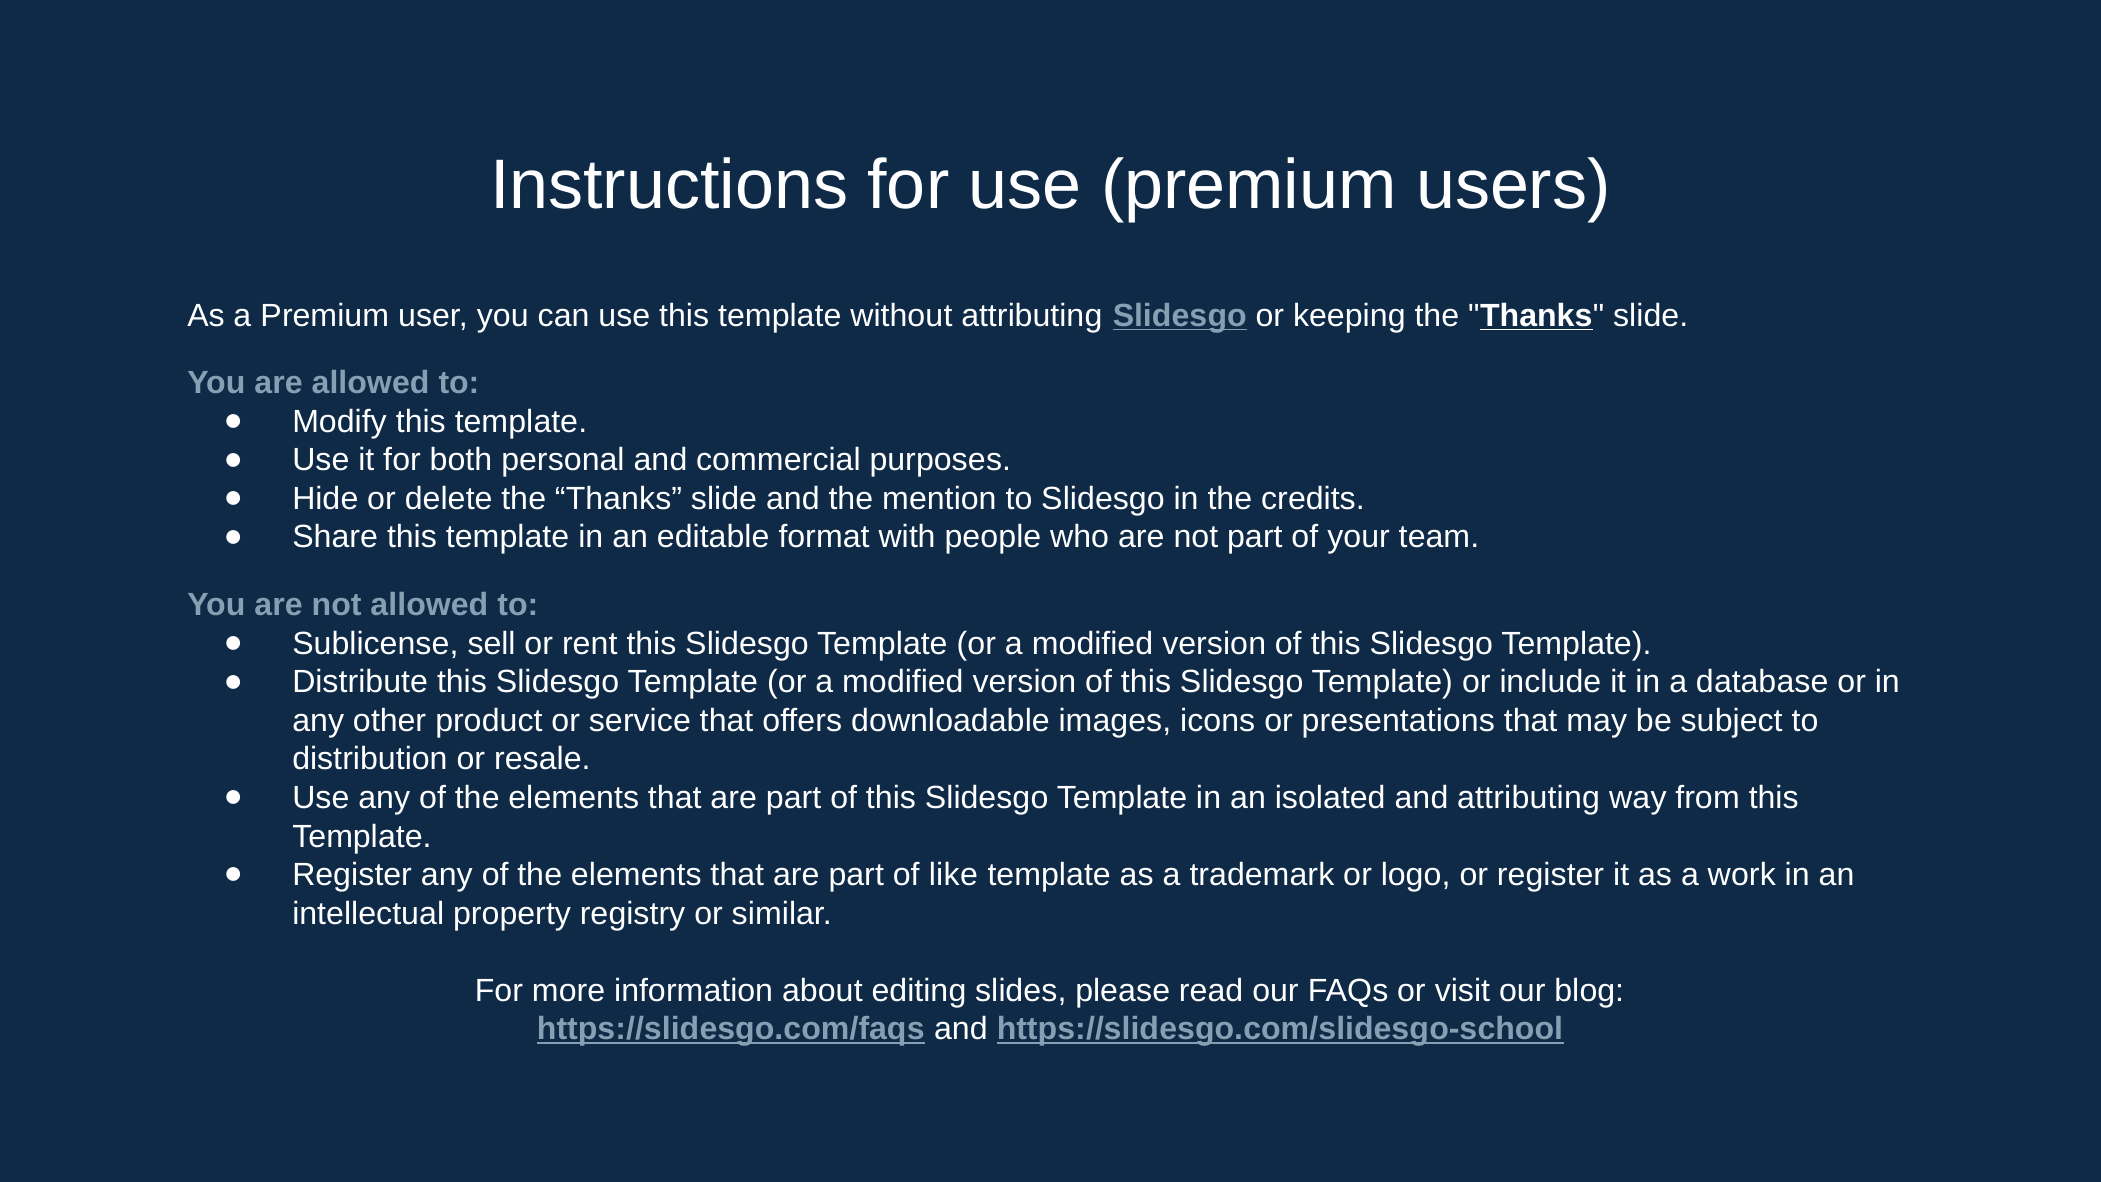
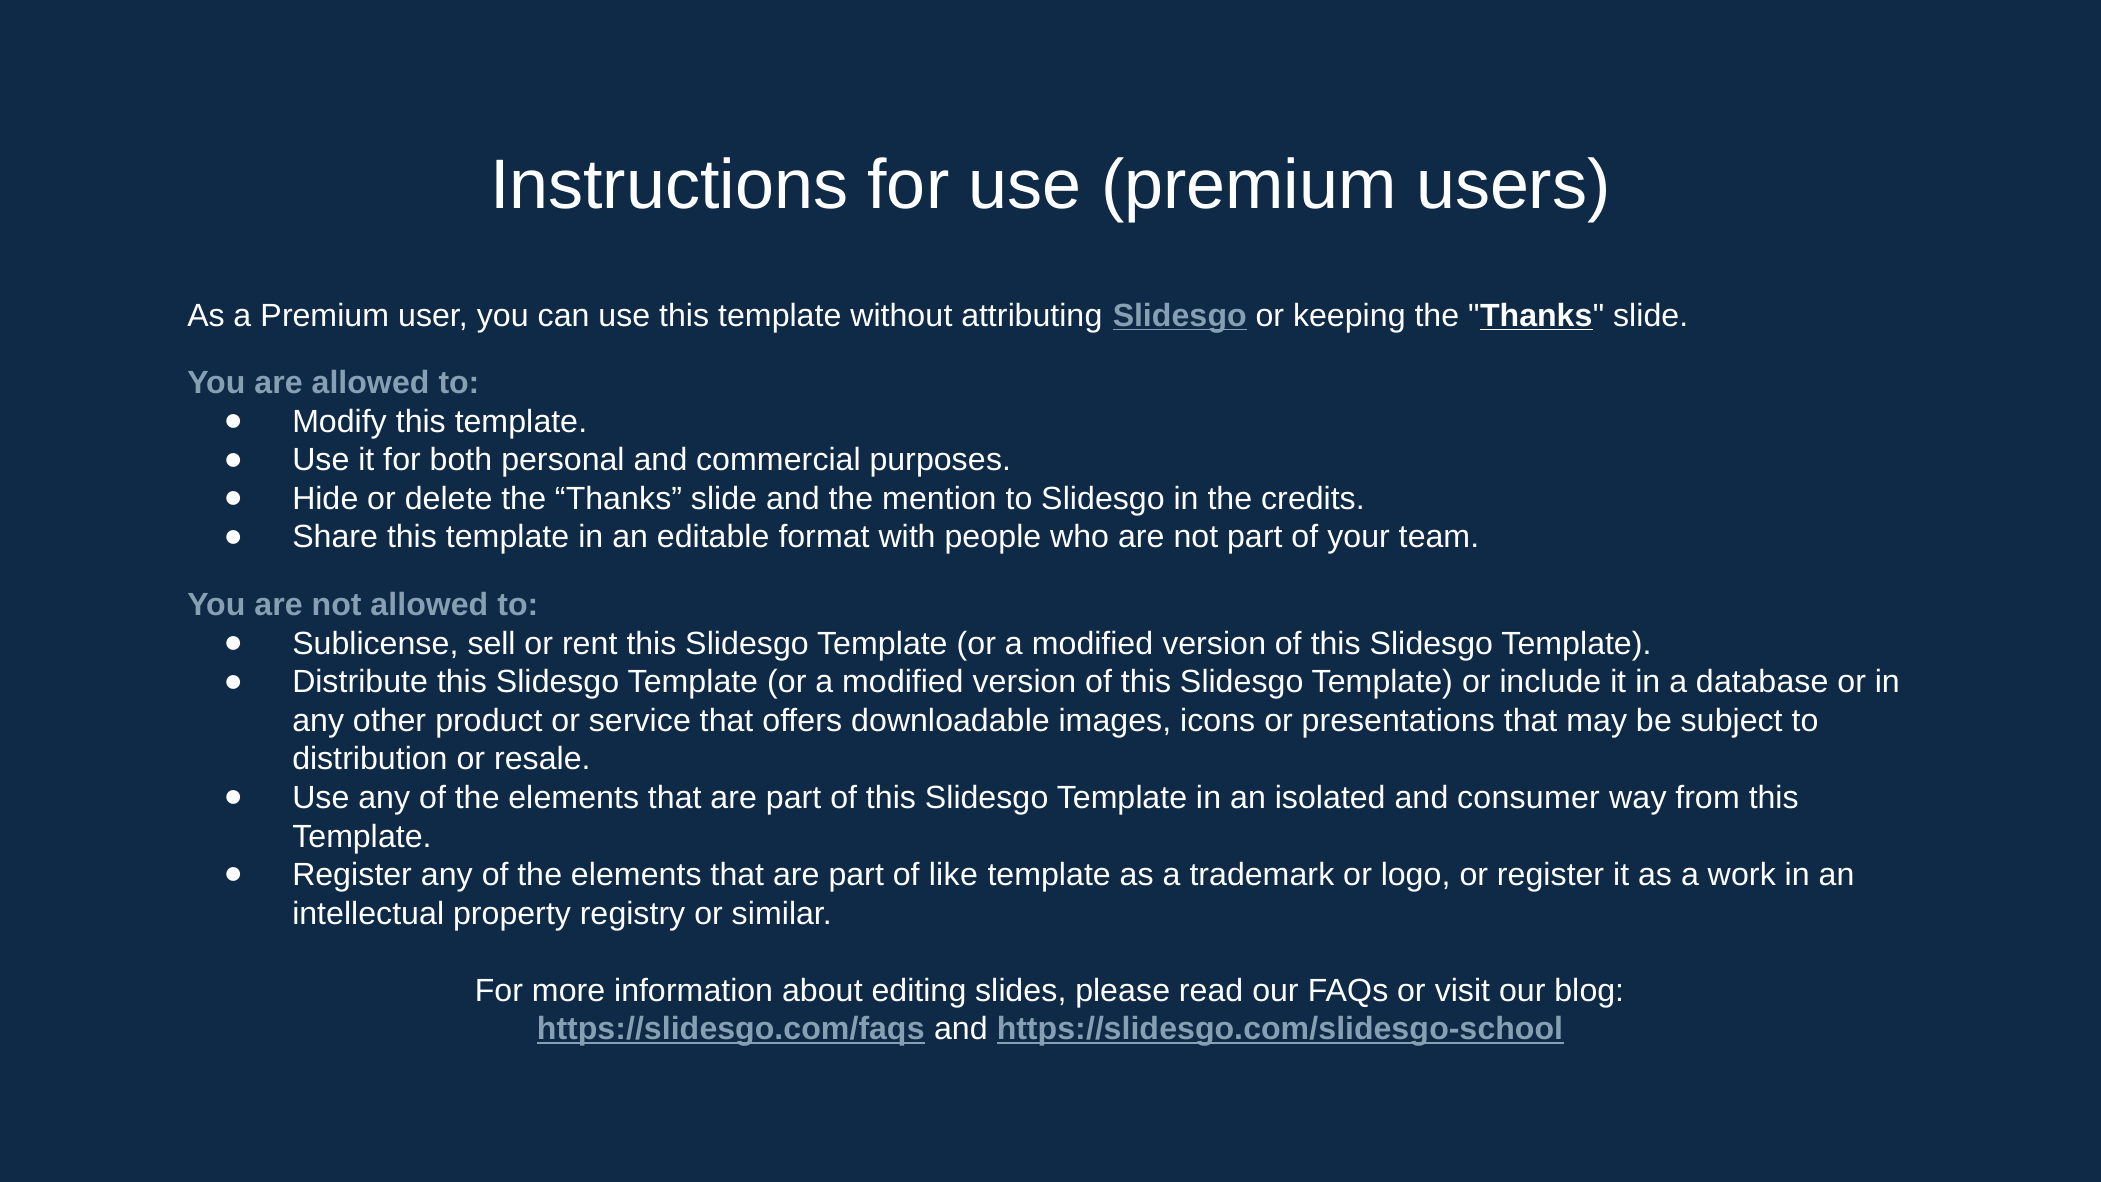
and attributing: attributing -> consumer (1528, 798)
